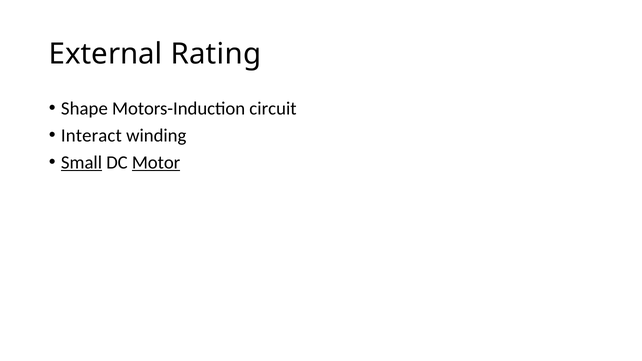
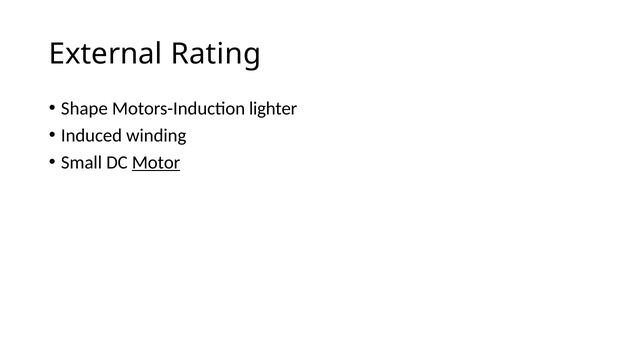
circuit: circuit -> lighter (273, 109)
Interact: Interact -> Induced (91, 135)
Small underline: present -> none (82, 162)
